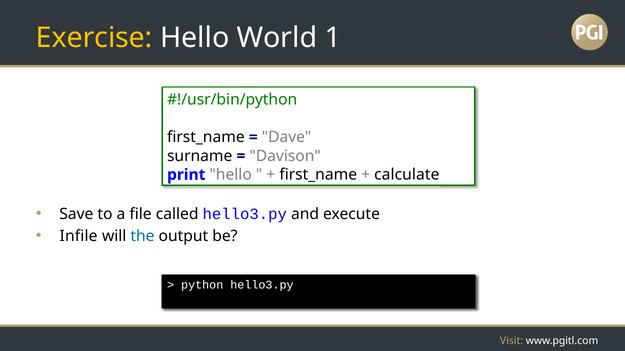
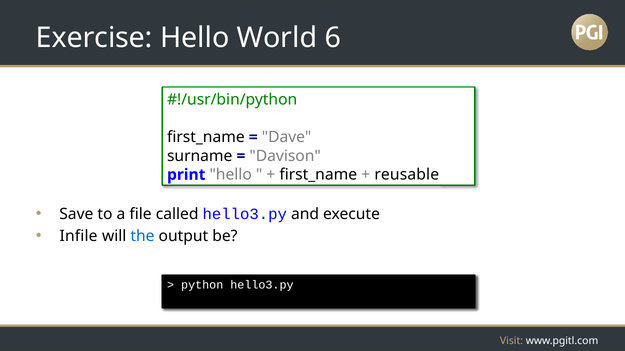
Exercise colour: yellow -> white (94, 38)
1: 1 -> 6 (333, 38)
calculate: calculate -> reusable (407, 175)
